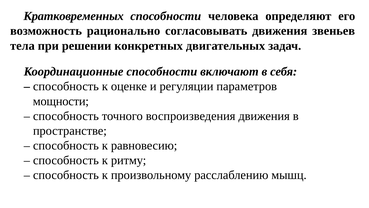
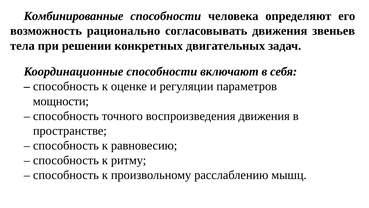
Кратковременных: Кратковременных -> Комбинированные (74, 16)
